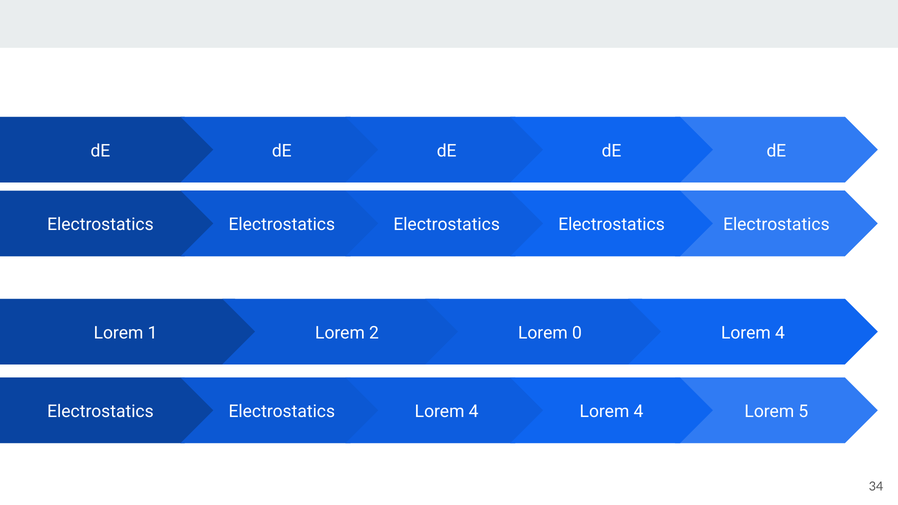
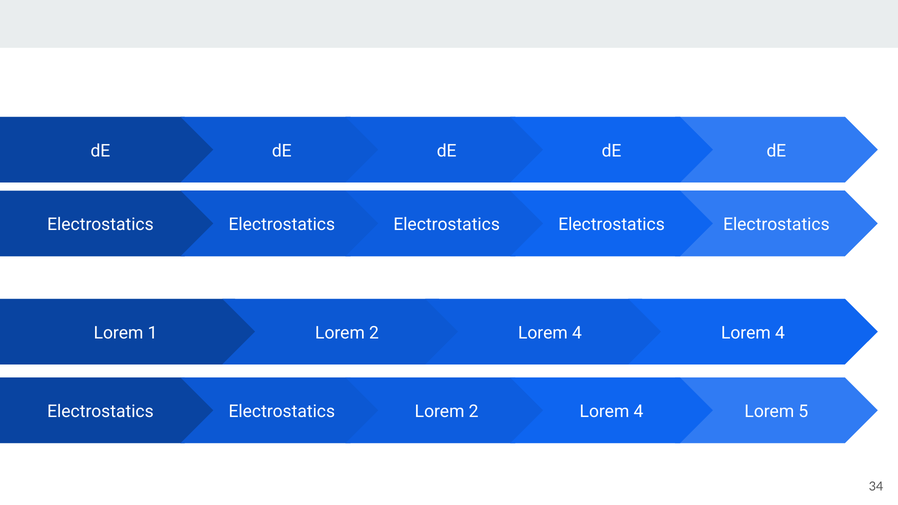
2 Lorem 0: 0 -> 4 (577, 333)
Electrostatics Lorem 4: 4 -> 2 (474, 412)
